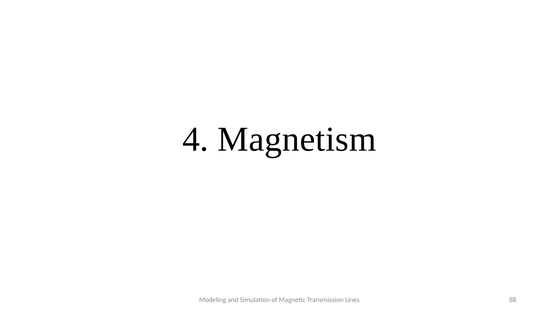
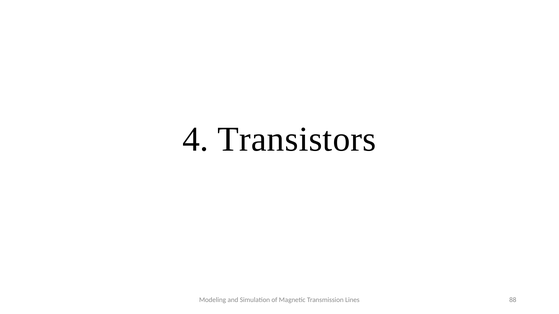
Magnetism: Magnetism -> Transistors (297, 139)
